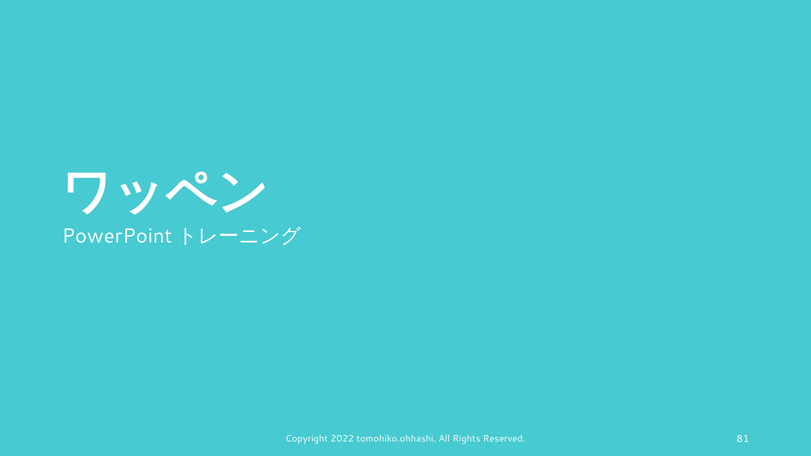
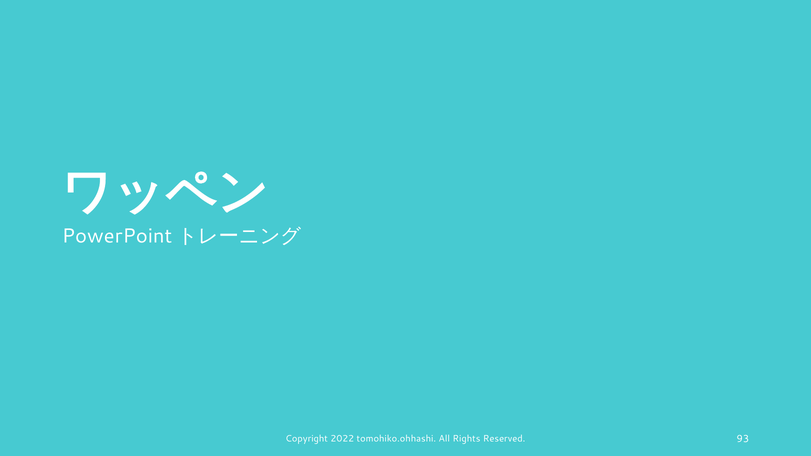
81: 81 -> 93 (743, 439)
